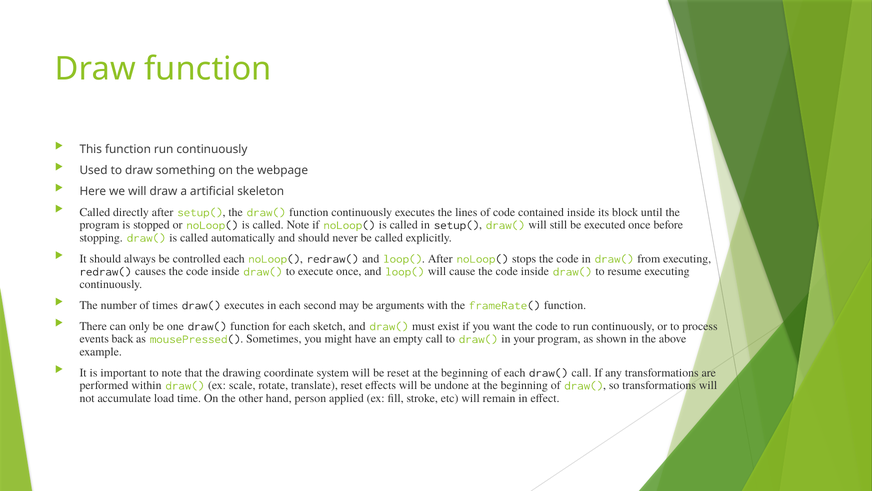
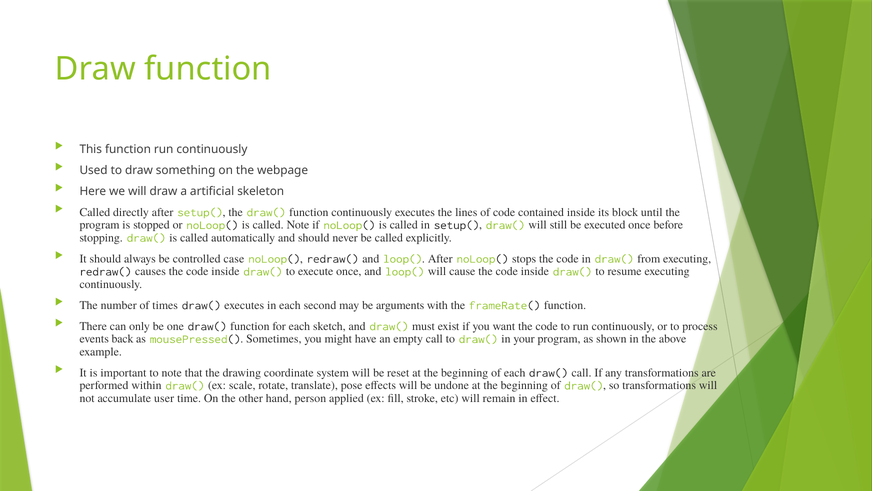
controlled each: each -> case (234, 259)
translate reset: reset -> pose (352, 385)
load: load -> user (164, 398)
